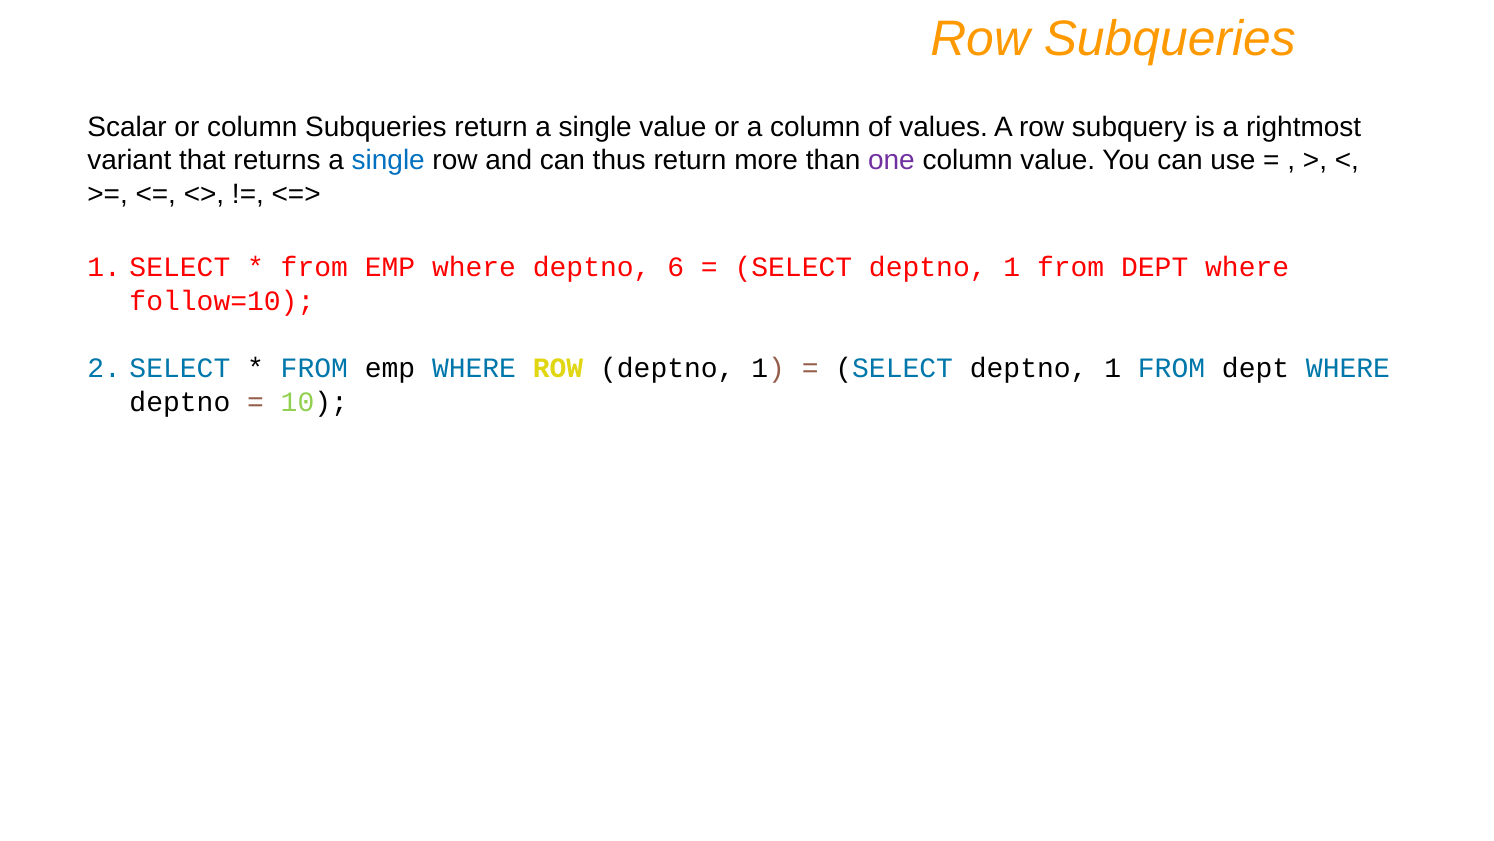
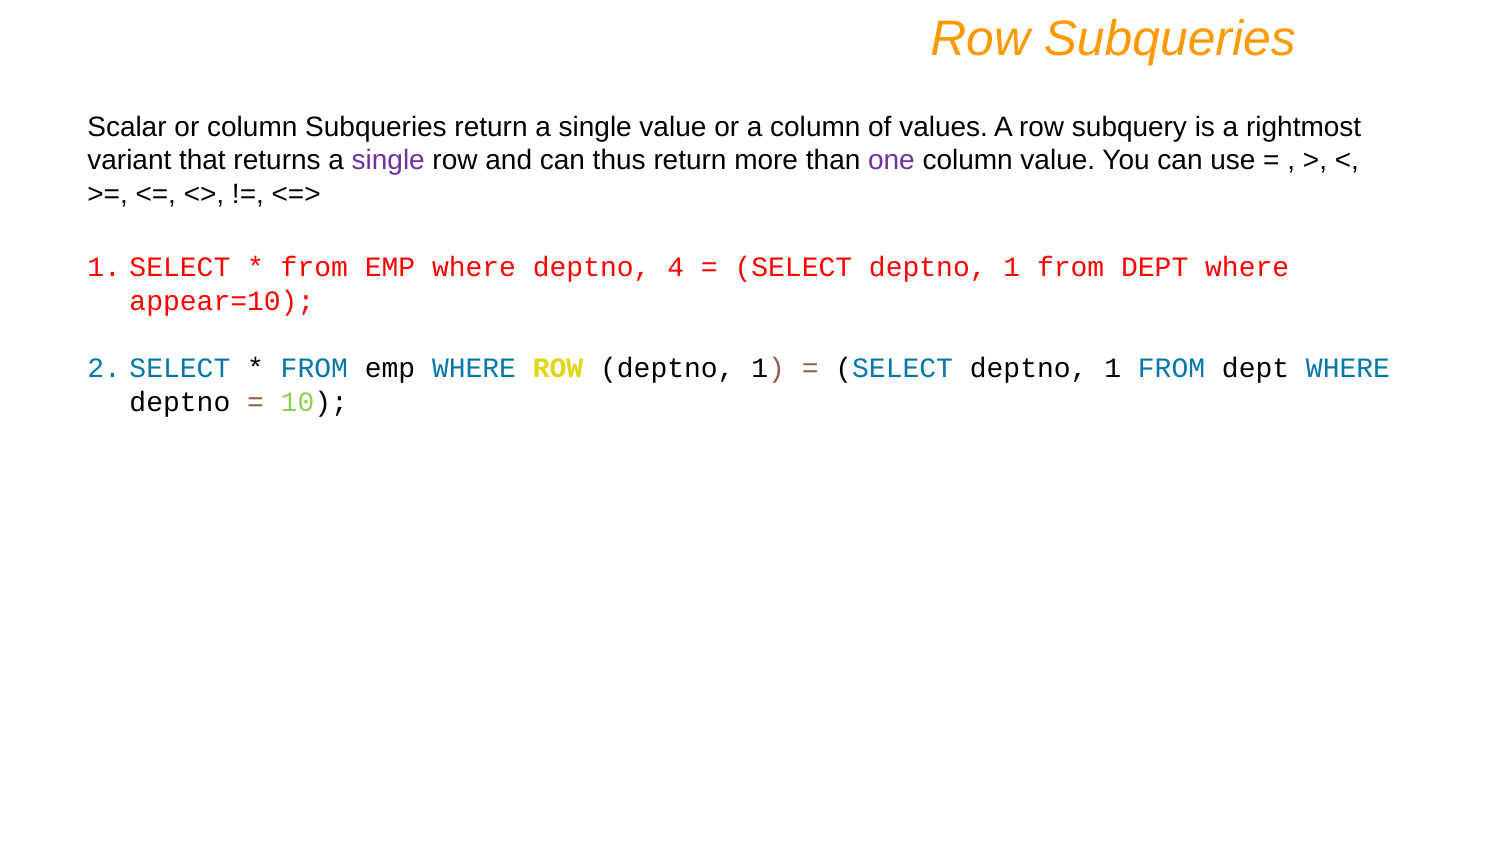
single colour: blue -> purple (388, 161)
6: 6 -> 4 (676, 267)
follow=10: follow=10 -> appear=10 (222, 301)
